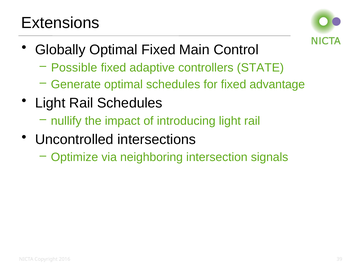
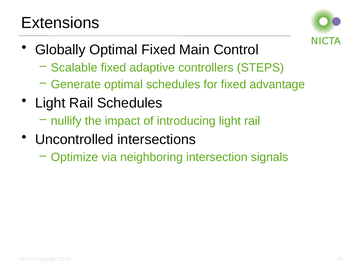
Possible: Possible -> Scalable (74, 68)
STATE: STATE -> STEPS (260, 68)
